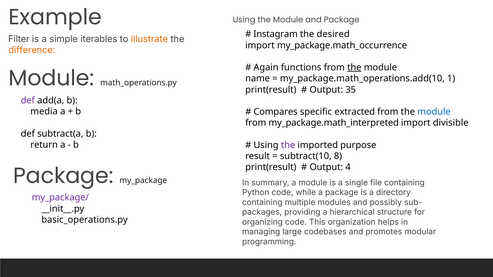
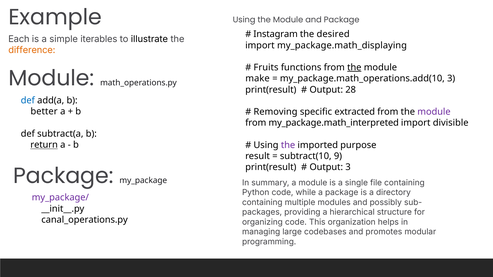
Filter: Filter -> Each (19, 39)
illustrate colour: orange -> black (149, 39)
my_package.math_occurrence: my_package.math_occurrence -> my_package.math_displaying (342, 45)
Again: Again -> Fruits (266, 68)
name: name -> make (258, 79)
my_package.math_operations.add(10 1: 1 -> 3 (451, 79)
35: 35 -> 28 (351, 90)
def colour: purple -> blue (28, 101)
media: media -> better (44, 112)
Compares: Compares -> Removing (276, 112)
module colour: blue -> purple (434, 112)
return underline: none -> present (44, 145)
8: 8 -> 9 (338, 156)
Output 4: 4 -> 3 (348, 167)
basic_operations.py: basic_operations.py -> canal_operations.py (85, 220)
